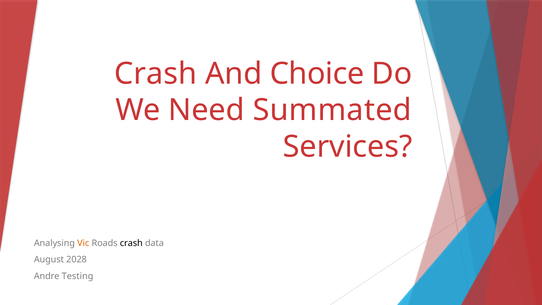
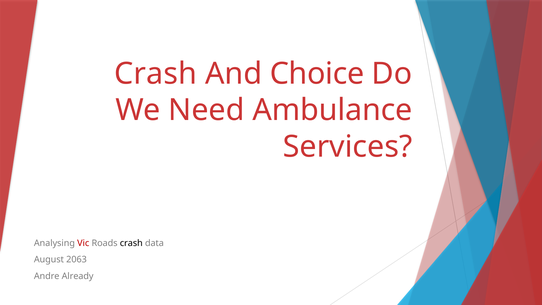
Summated: Summated -> Ambulance (332, 110)
Vic colour: orange -> red (83, 243)
2028: 2028 -> 2063 (77, 260)
Testing: Testing -> Already (78, 276)
